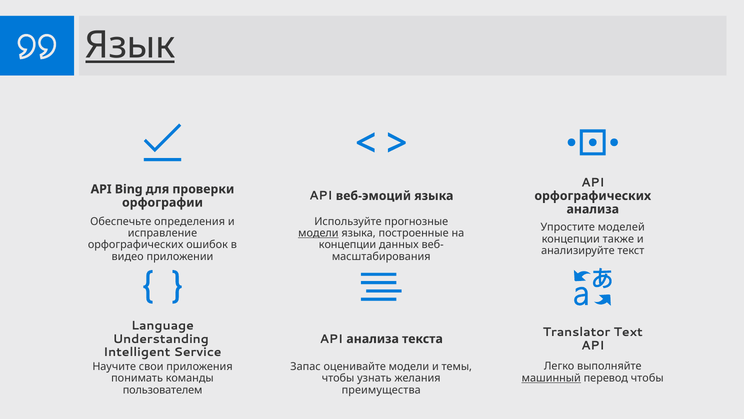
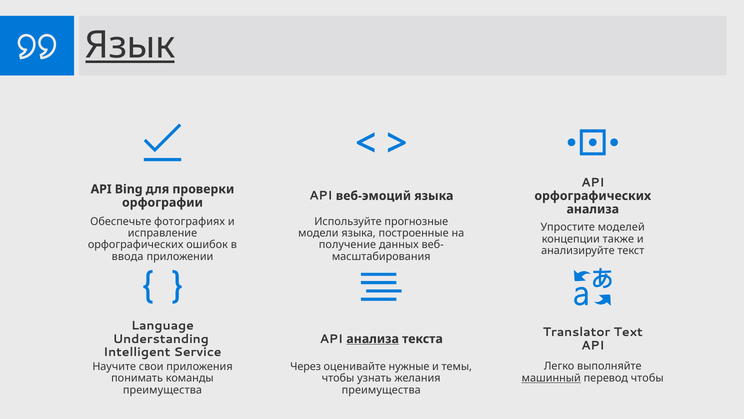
определения: определения -> фотографиях (190, 221)
модели underline: present -> none (318, 233)
концепции: концепции -> получение (347, 245)
видео: видео -> ввода (128, 256)
анализа underline: none -> present (373, 339)
Запас: Запас -> Через (306, 366)
оценивайте модели: модели -> нужные (409, 366)
пользователем: пользователем -> преимущества (162, 390)
